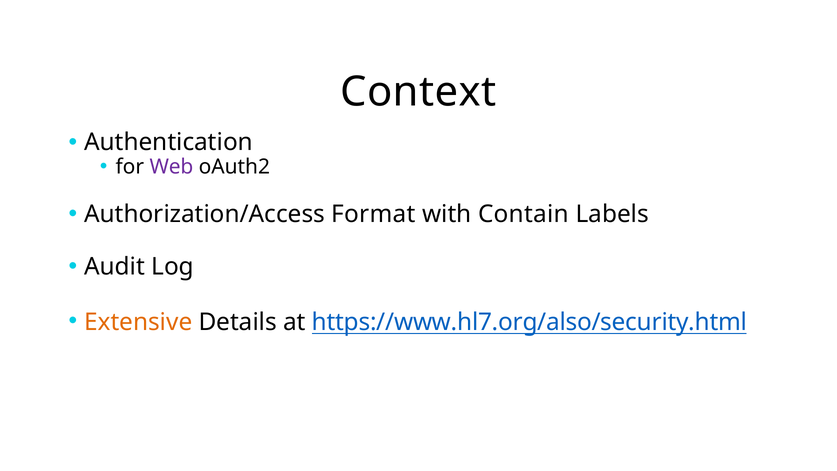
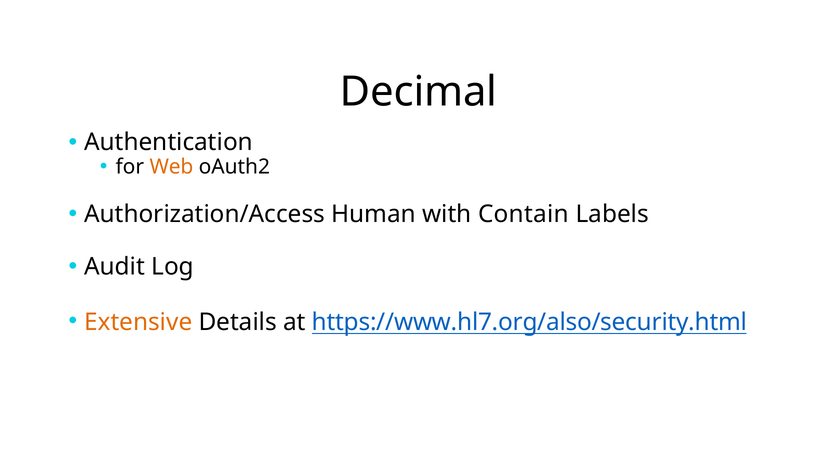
Context: Context -> Decimal (419, 92)
Web colour: purple -> orange (171, 167)
Format: Format -> Human (374, 214)
